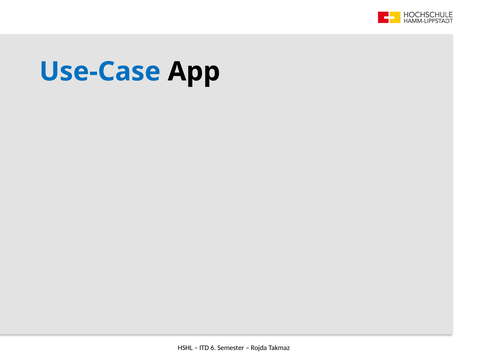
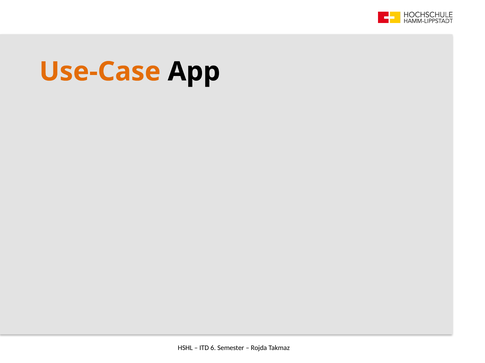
Use-Case colour: blue -> orange (100, 72)
